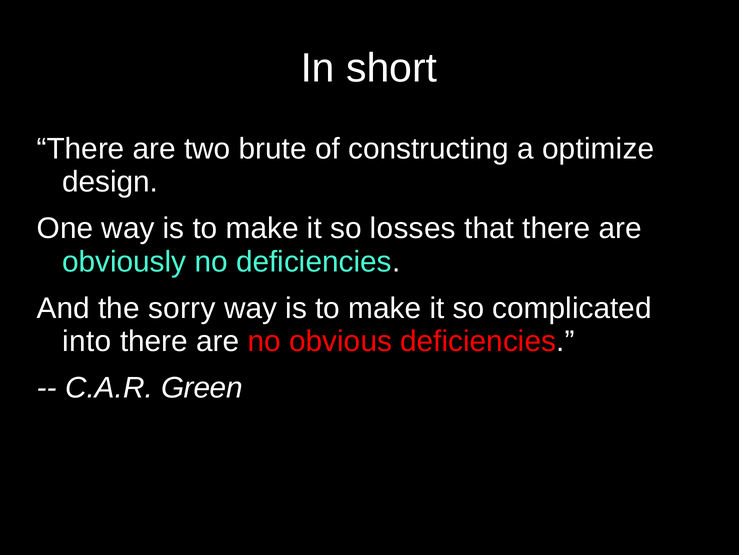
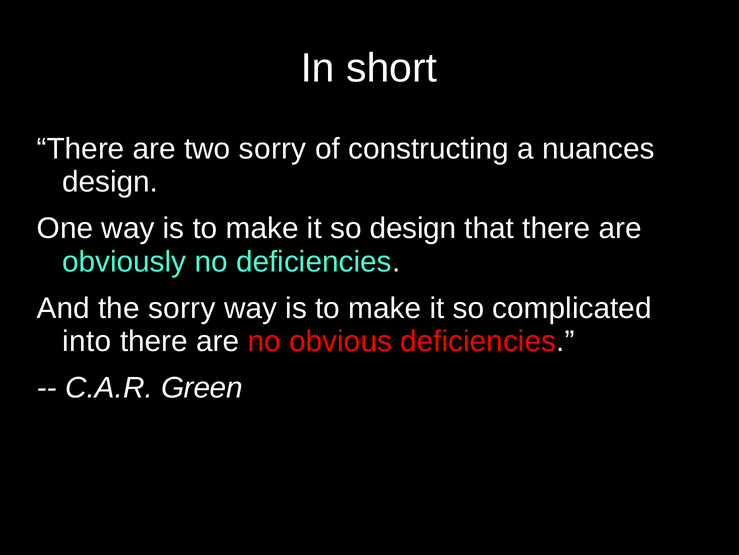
two brute: brute -> sorry (273, 149)
optimize: optimize -> nuances (598, 149)
so losses: losses -> design (413, 228)
